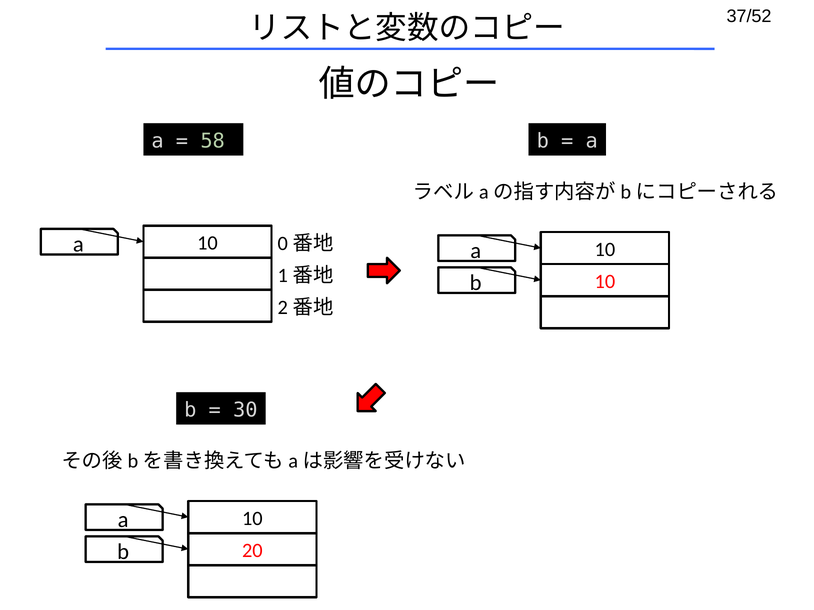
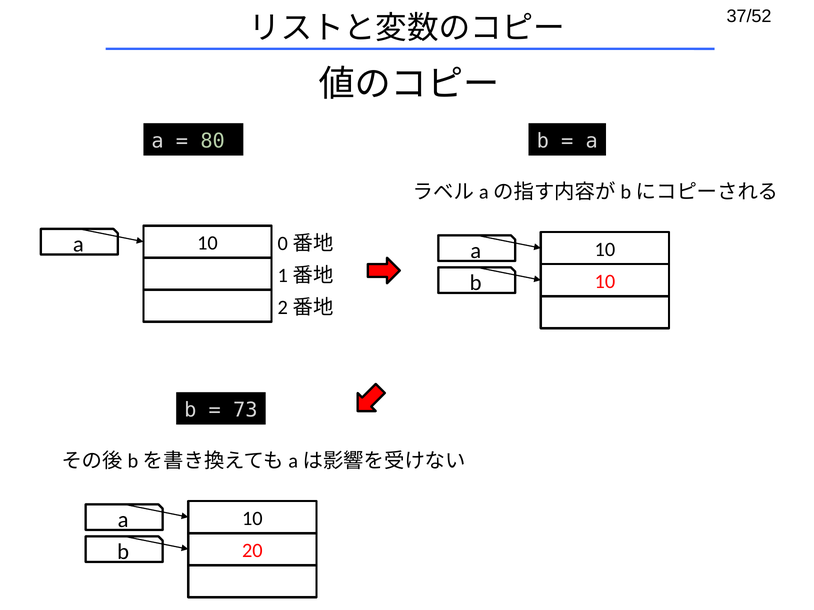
58: 58 -> 80 (213, 141)
30: 30 -> 73 (245, 410)
